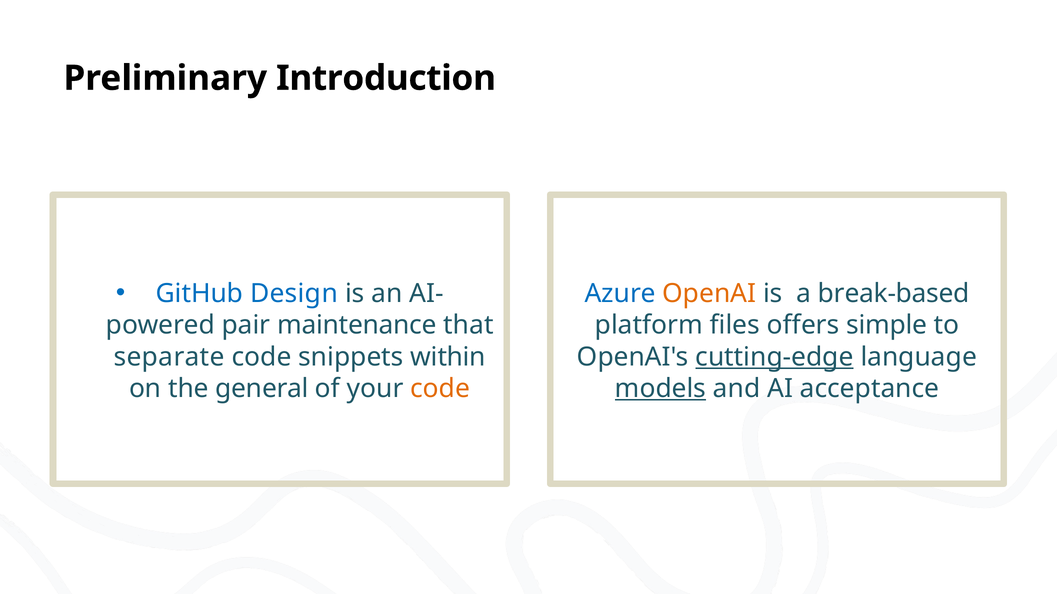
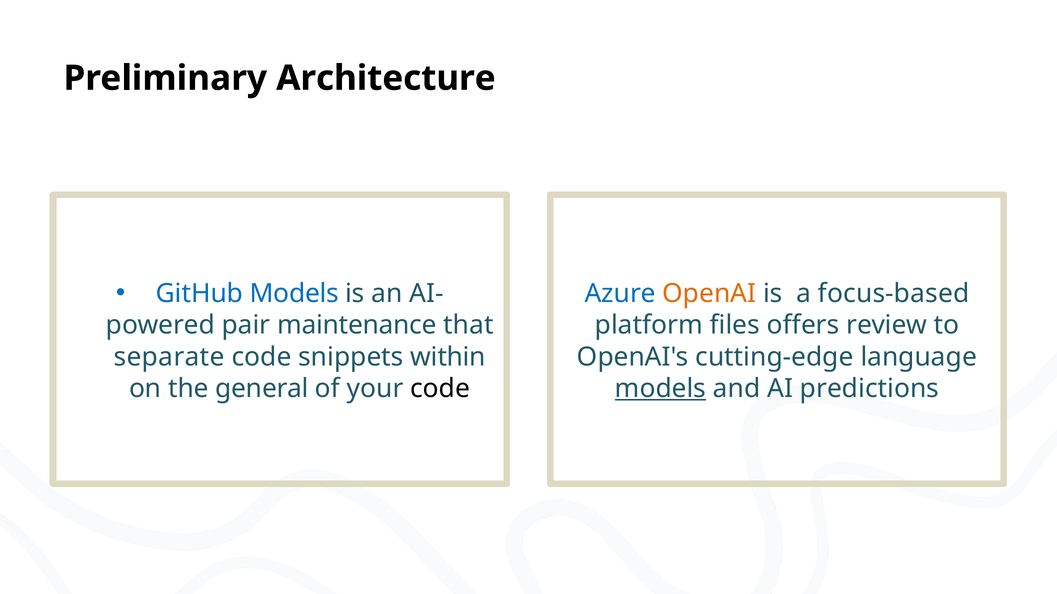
Introduction: Introduction -> Architecture (386, 78)
GitHub Design: Design -> Models (294, 294)
break-based: break-based -> focus-based (894, 294)
simple: simple -> review (887, 325)
cutting-edge underline: present -> none (775, 357)
code colour: orange -> black (440, 389)
acceptance: acceptance -> predictions (869, 389)
